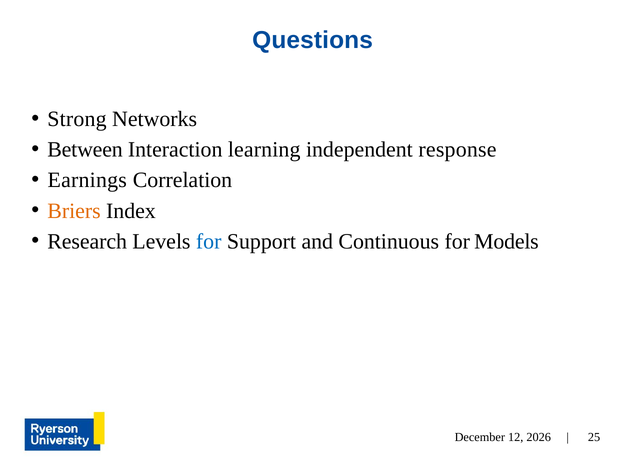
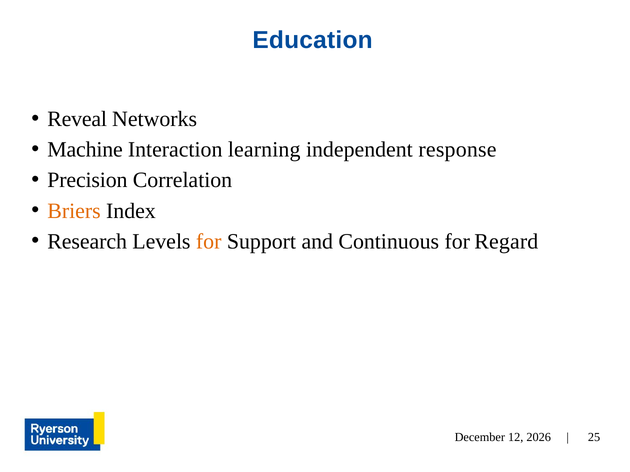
Questions: Questions -> Education (313, 40)
Strong: Strong -> Reveal (77, 119)
Between: Between -> Machine (85, 150)
Earnings: Earnings -> Precision (87, 180)
for colour: blue -> orange (209, 242)
Models: Models -> Regard (506, 242)
